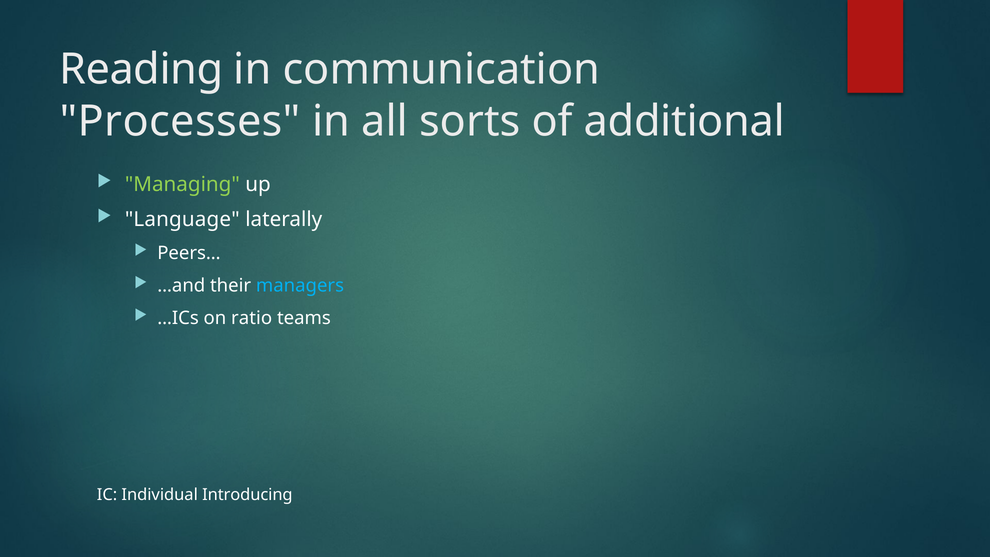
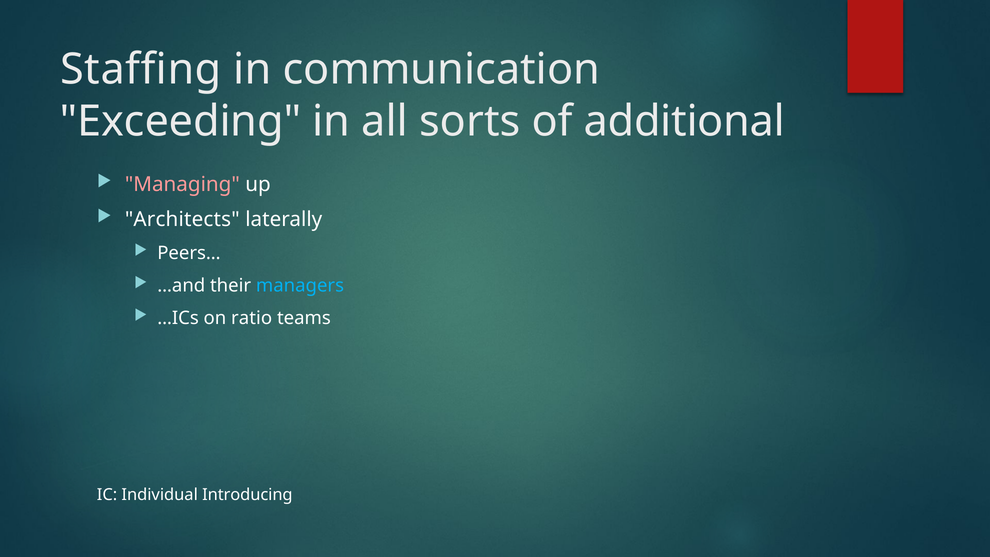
Reading: Reading -> Staffing (141, 70)
Processes: Processes -> Exceeding (181, 121)
Managing colour: light green -> pink (182, 184)
Language: Language -> Architects (182, 219)
